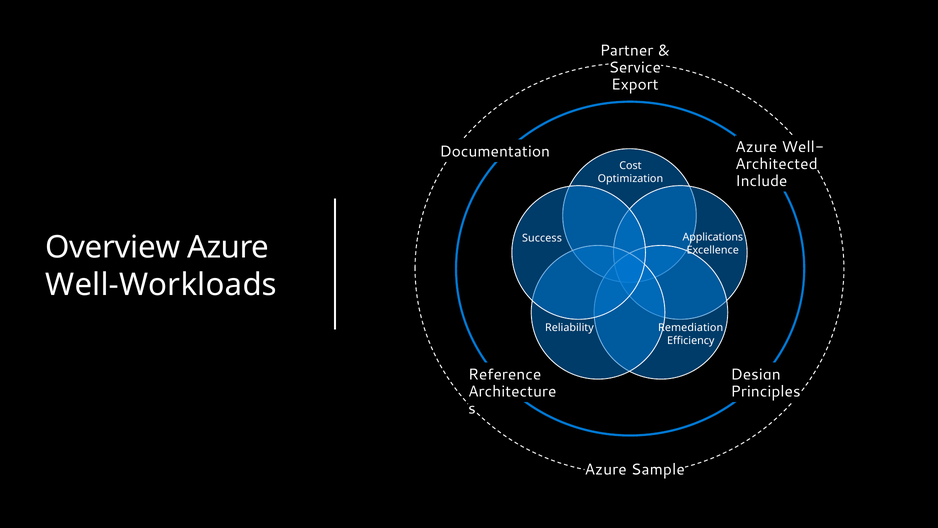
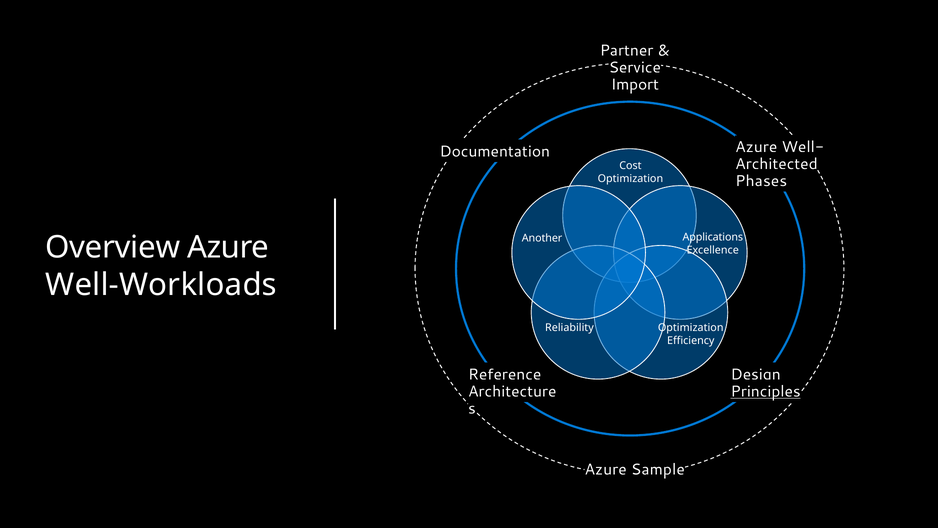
Export: Export -> Import (635, 85)
Include: Include -> Phases (761, 181)
Success: Success -> Another (542, 238)
Remediation: Remediation -> Optimization (691, 328)
Principles underline: none -> present (766, 391)
